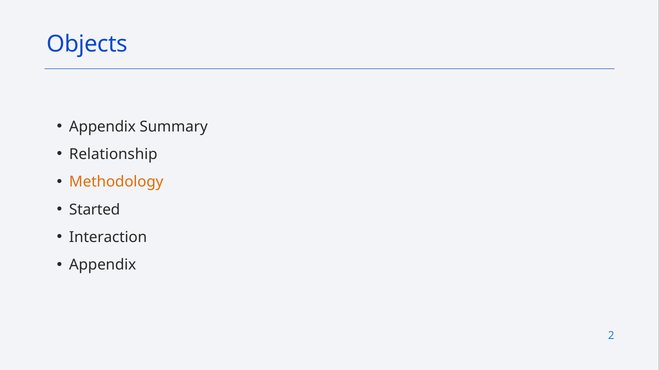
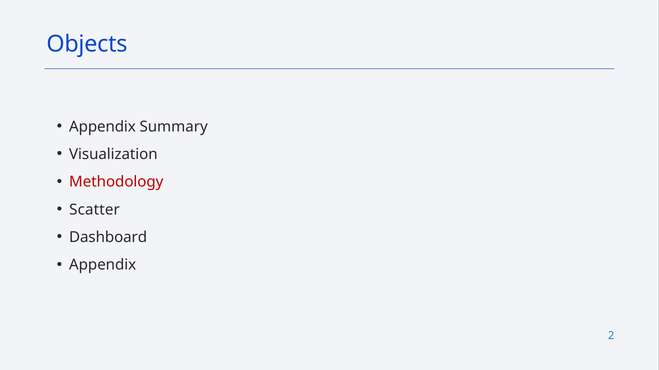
Relationship: Relationship -> Visualization (113, 154)
Methodology colour: orange -> red (116, 182)
Started: Started -> Scatter (95, 210)
Interaction: Interaction -> Dashboard (108, 238)
